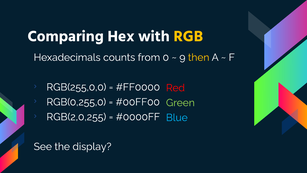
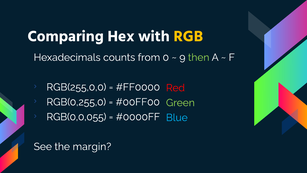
then colour: yellow -> light green (199, 57)
RGB(2,0,255: RGB(2,0,255 -> RGB(0,0,055 (76, 117)
display: display -> margin (92, 146)
